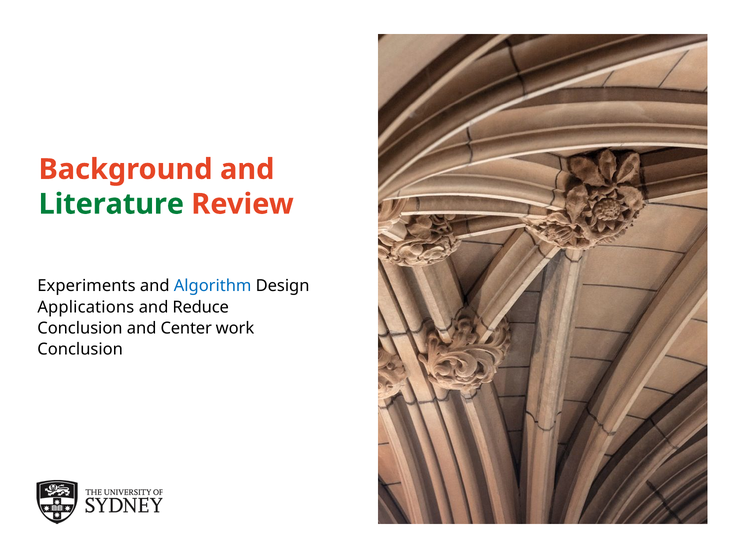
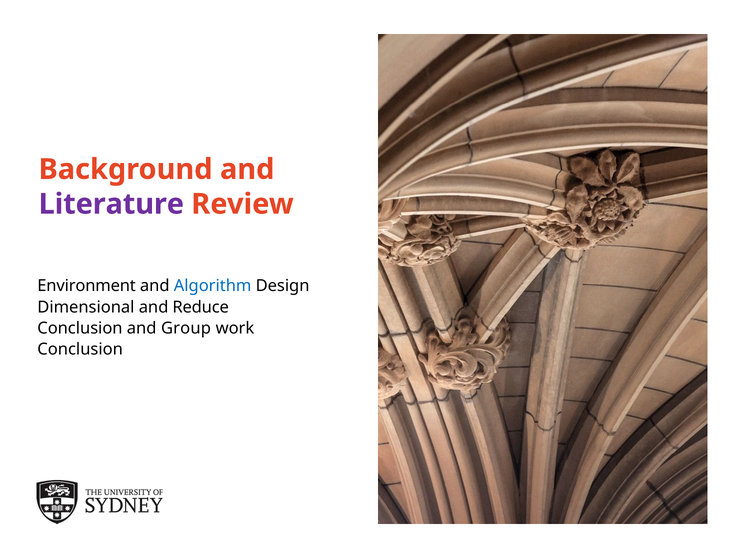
Literature colour: green -> purple (111, 204)
Experiments: Experiments -> Environment (87, 286)
Applications: Applications -> Dimensional (86, 308)
Center: Center -> Group (186, 329)
